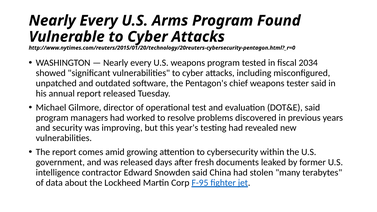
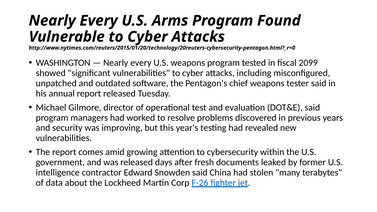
2034: 2034 -> 2099 (308, 63)
F-95: F-95 -> F-26 (200, 183)
